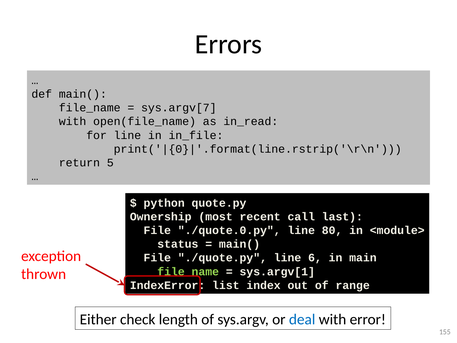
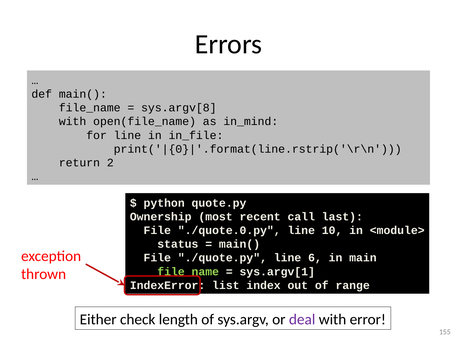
sys.argv[7: sys.argv[7 -> sys.argv[8 (179, 108)
in_read: in_read -> in_mind (251, 121)
5: 5 -> 2 (110, 163)
80: 80 -> 10 (332, 230)
deal colour: blue -> purple (302, 319)
